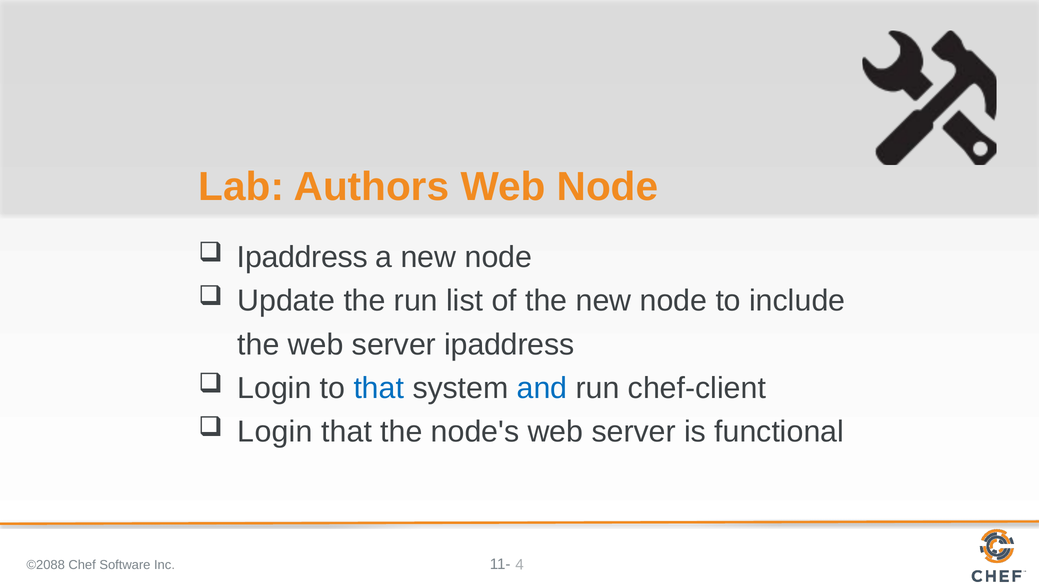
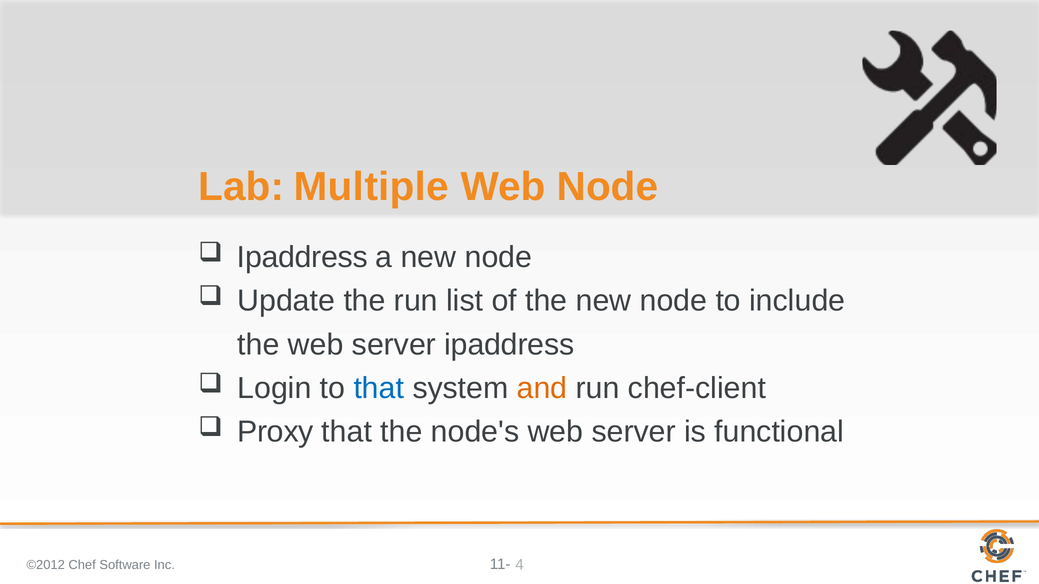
Authors: Authors -> Multiple (371, 187)
and colour: blue -> orange (542, 389)
Login: Login -> Proxy (275, 432)
©2088: ©2088 -> ©2012 (46, 565)
